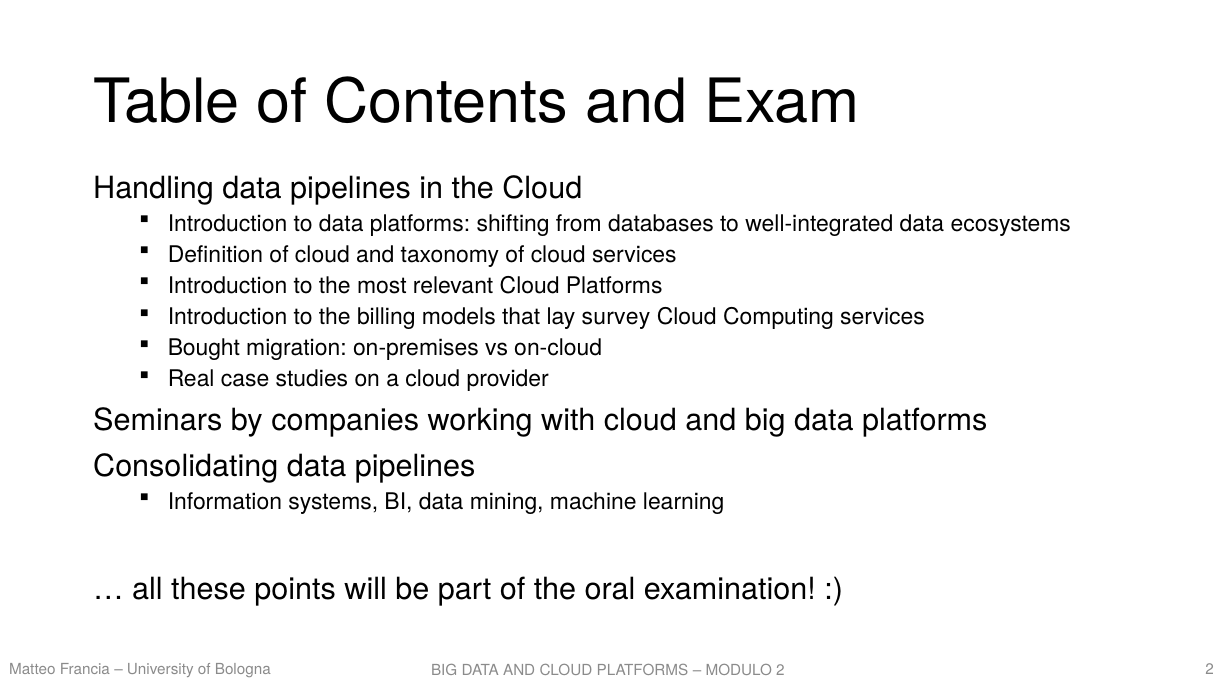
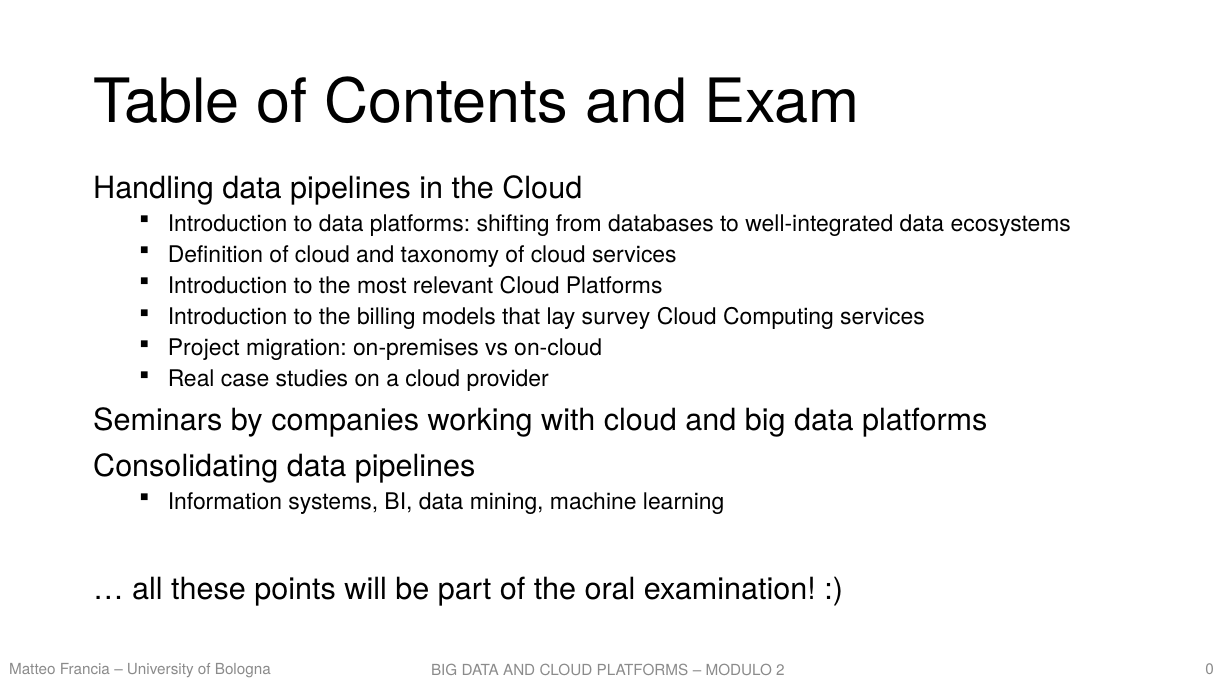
Bought: Bought -> Project (204, 348)
Bologna 2: 2 -> 0 (1210, 669)
